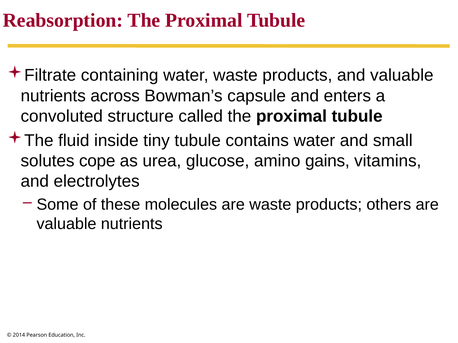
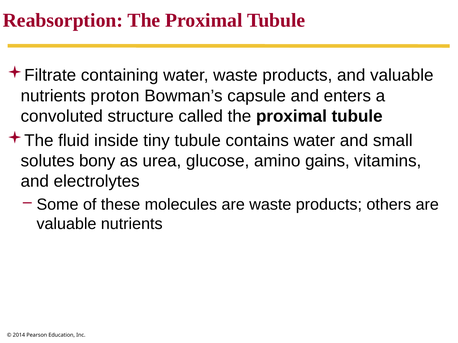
across: across -> proton (115, 96)
cope: cope -> bony (97, 161)
